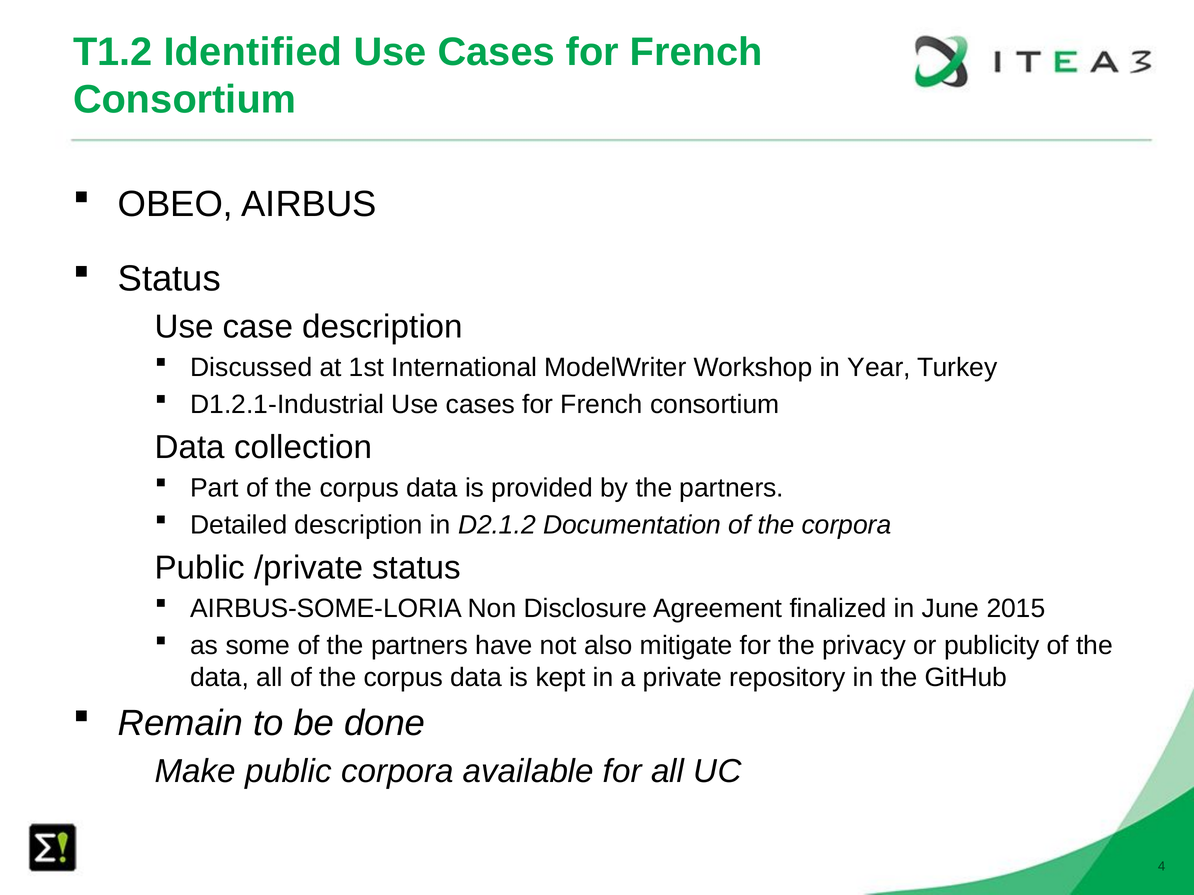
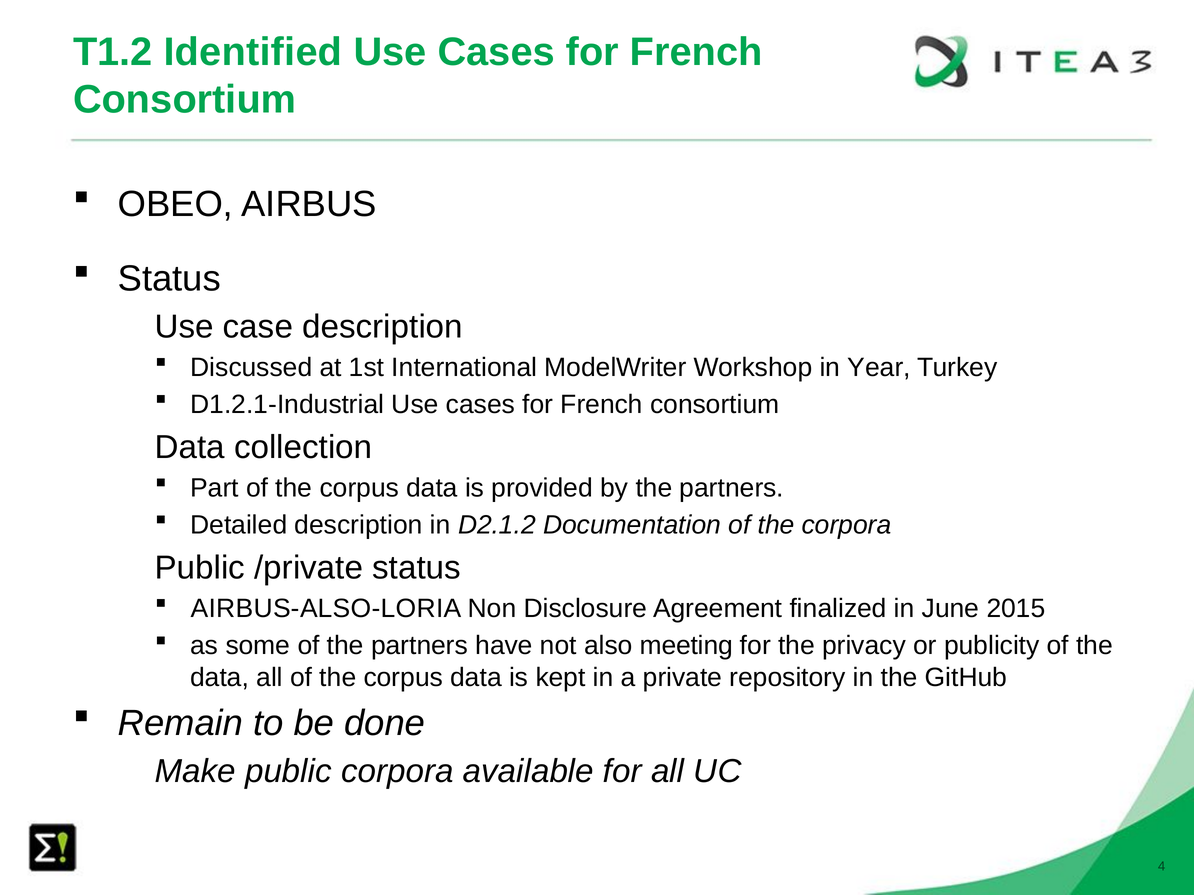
AIRBUS-SOME-LORIA: AIRBUS-SOME-LORIA -> AIRBUS-ALSO-LORIA (326, 609)
mitigate: mitigate -> meeting (686, 646)
